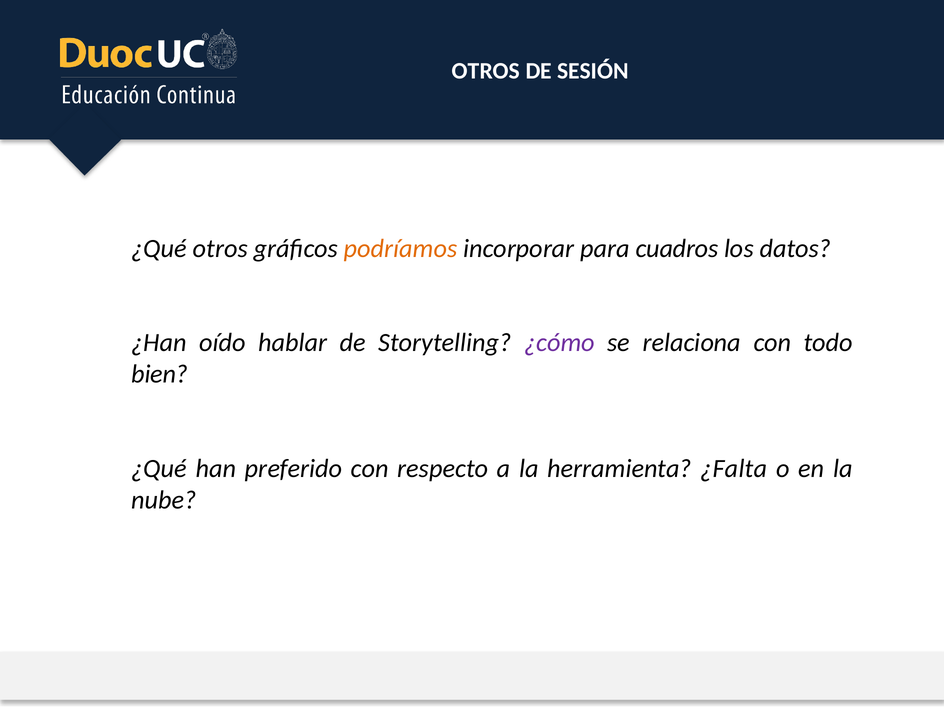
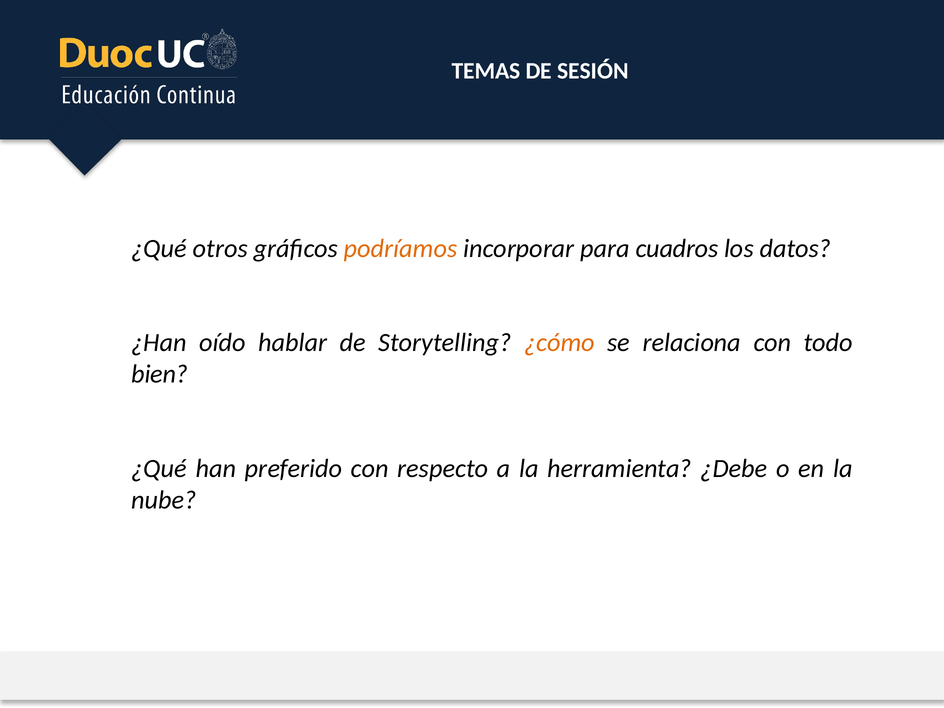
OTROS: OTROS -> TEMAS (486, 71)
¿cómo colour: purple -> orange (559, 343)
¿Falta: ¿Falta -> ¿Debe (734, 469)
